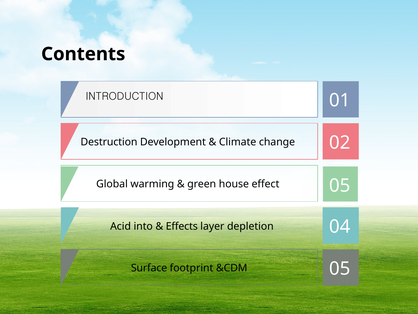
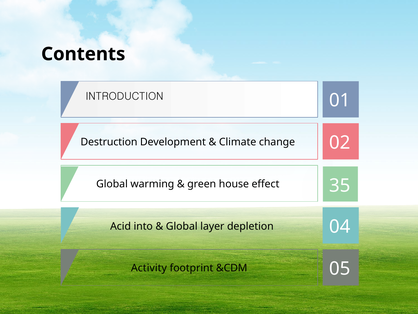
effect 05: 05 -> 35 (340, 185)
Effects: Effects -> Global (182, 226)
Surface: Surface -> Activity (149, 268)
